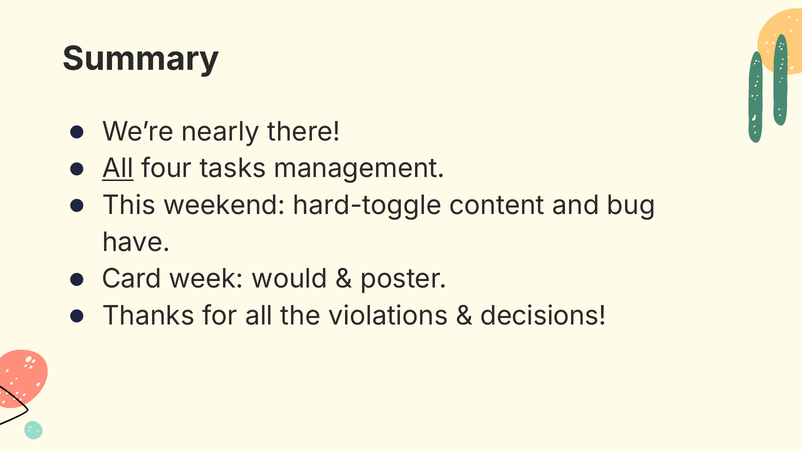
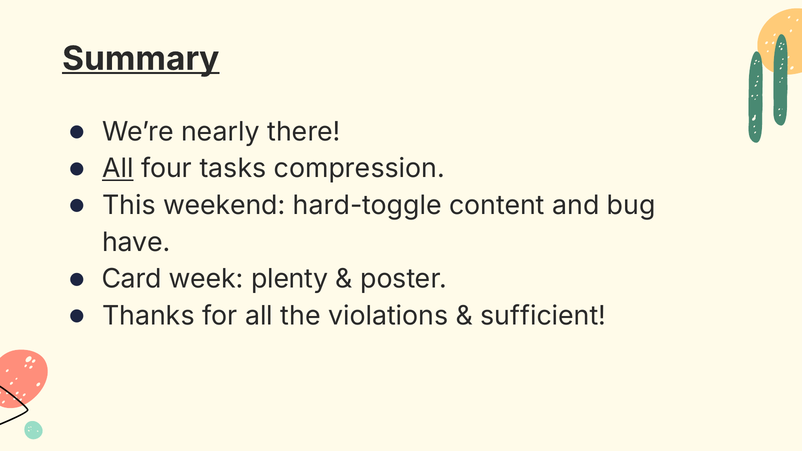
Summary underline: none -> present (141, 59)
management: management -> compression (359, 169)
would: would -> plenty (290, 279)
decisions: decisions -> sufficient (543, 316)
